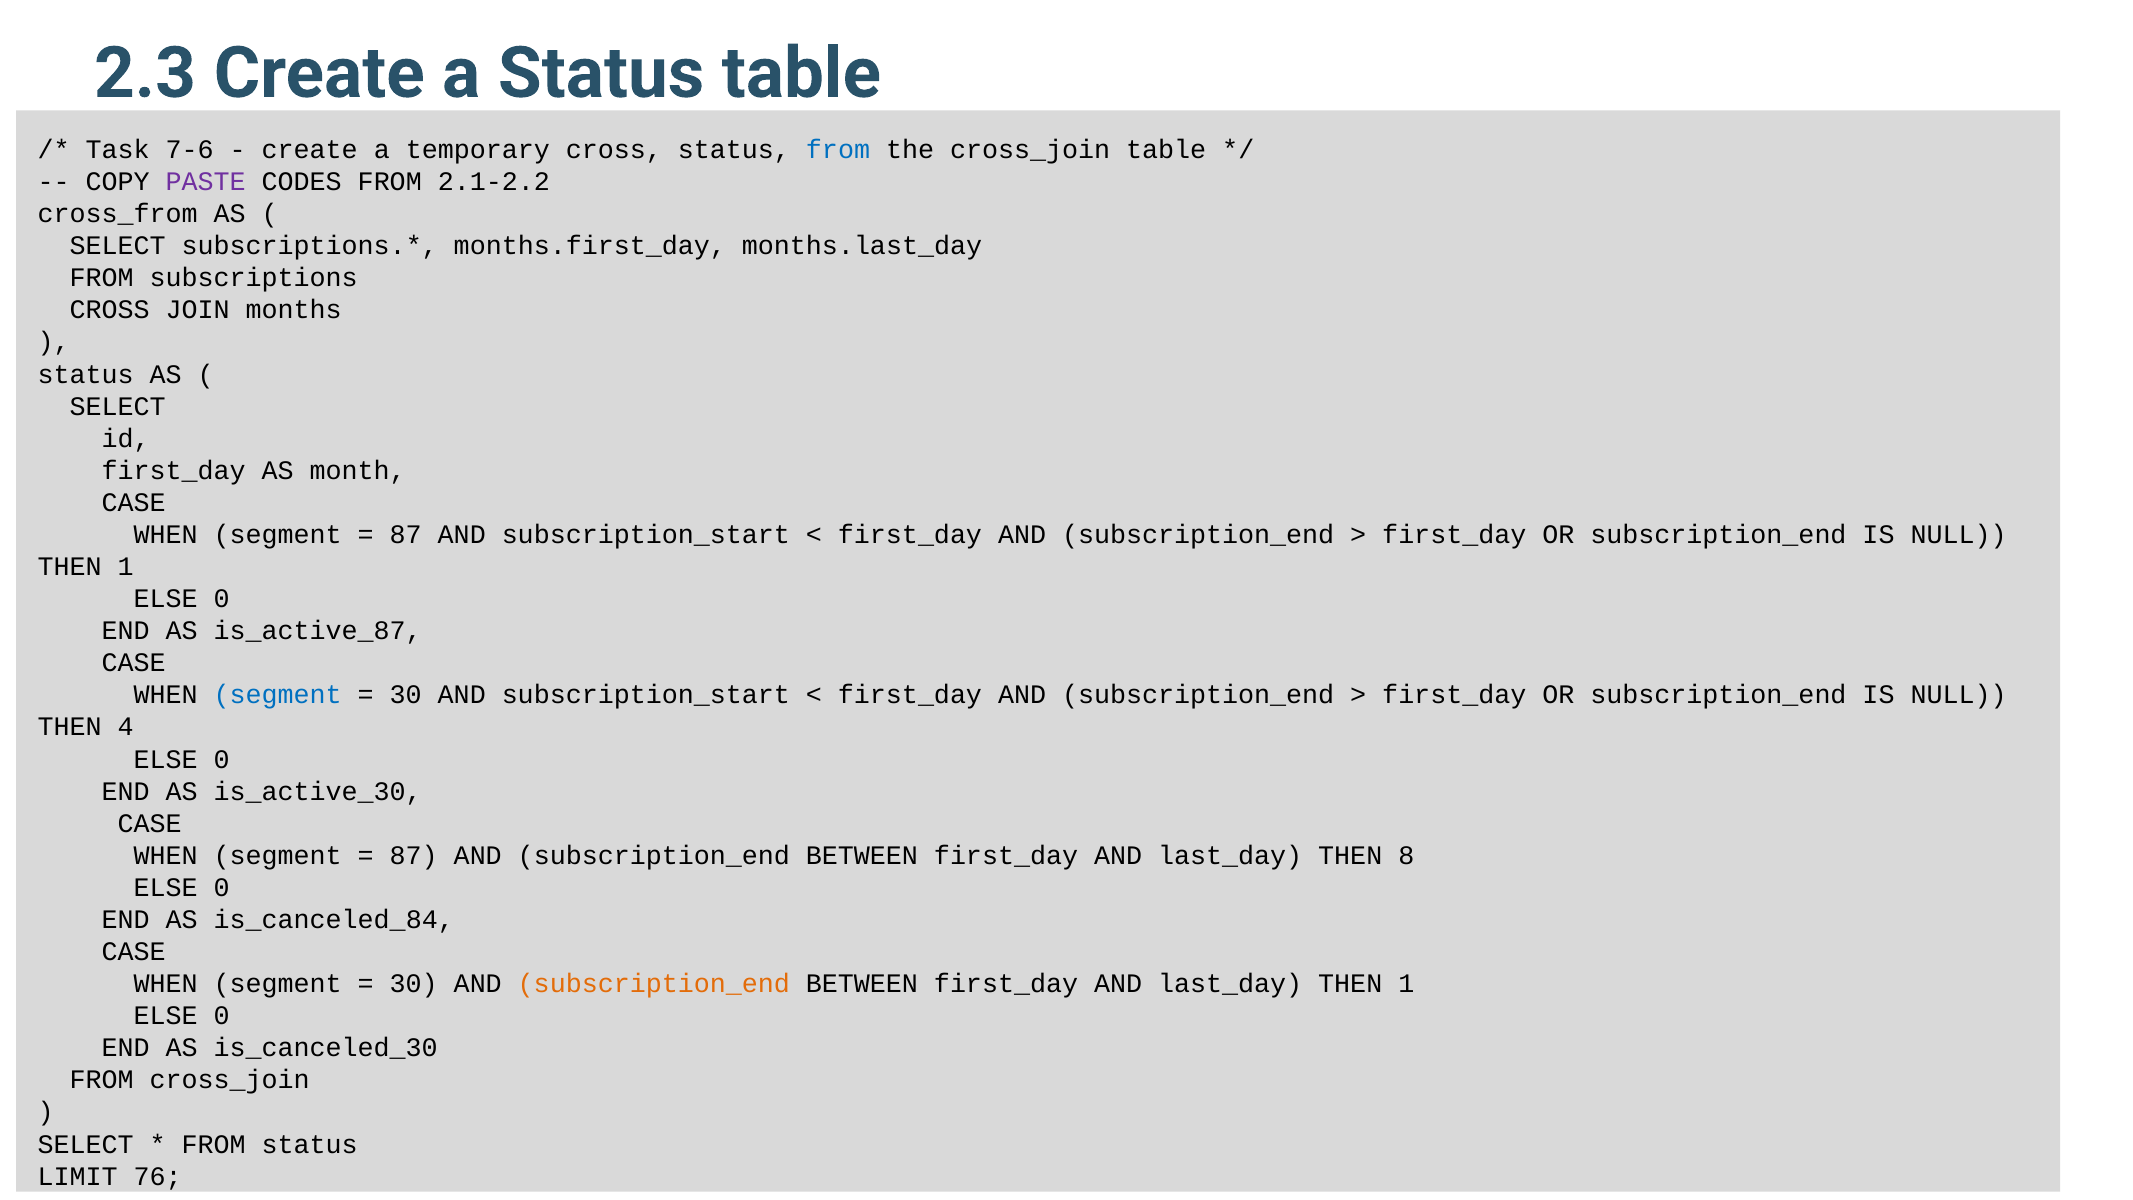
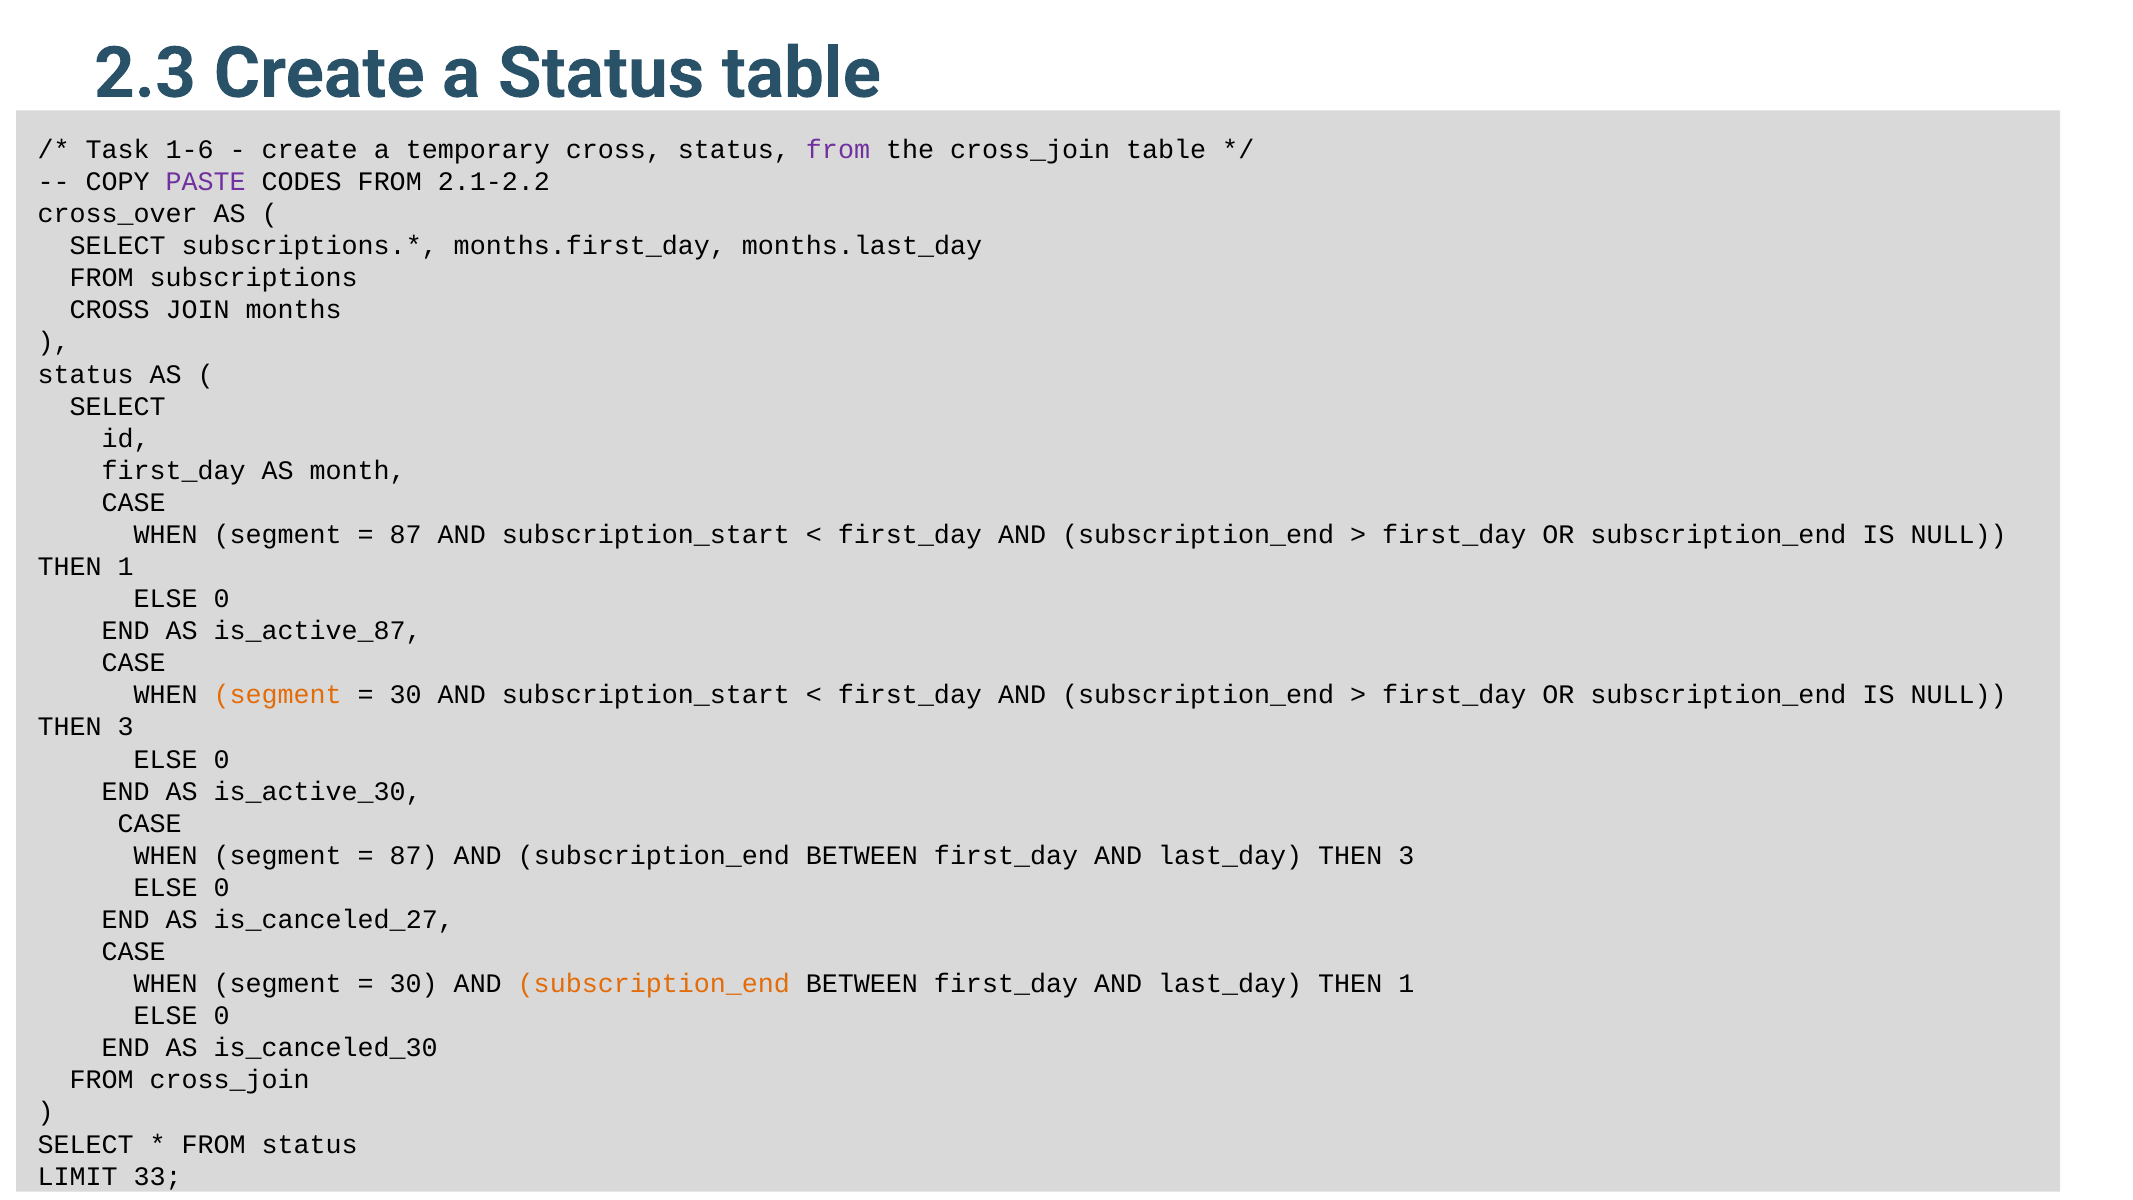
7-6: 7-6 -> 1-6 (190, 150)
from colour: blue -> purple (838, 150)
cross_from: cross_from -> cross_over (118, 214)
segment colour: blue -> orange (278, 695)
4: 4 -> 3 (126, 727)
last_day THEN 8: 8 -> 3 (1406, 855)
is_canceled_84: is_canceled_84 -> is_canceled_27 (334, 920)
76: 76 -> 33 (158, 1176)
